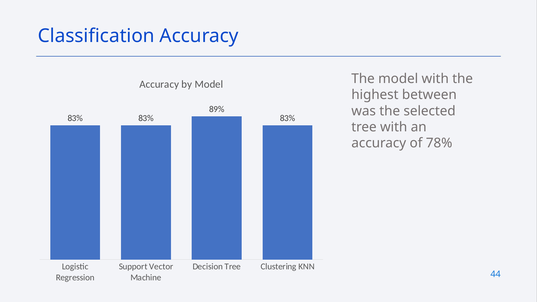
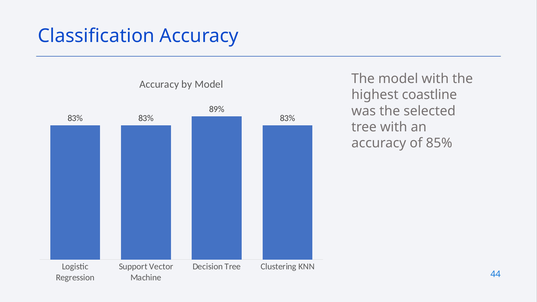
between: between -> coastline (429, 95)
78%: 78% -> 85% (439, 143)
